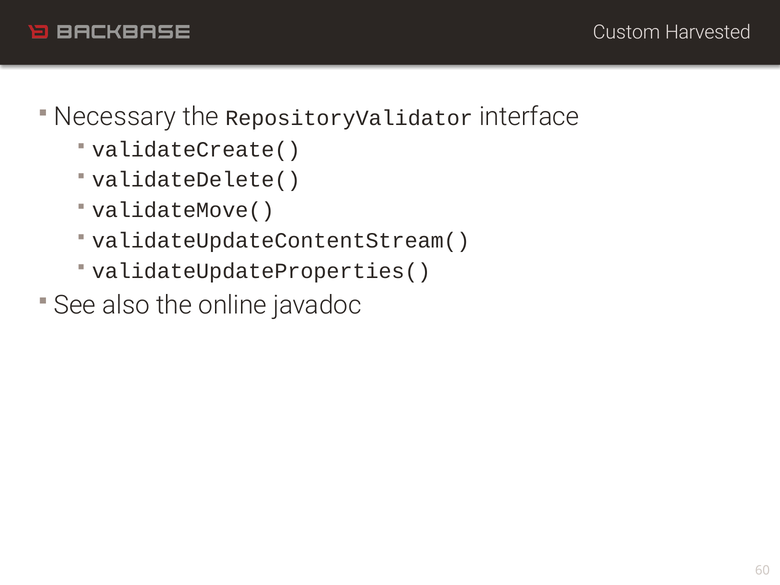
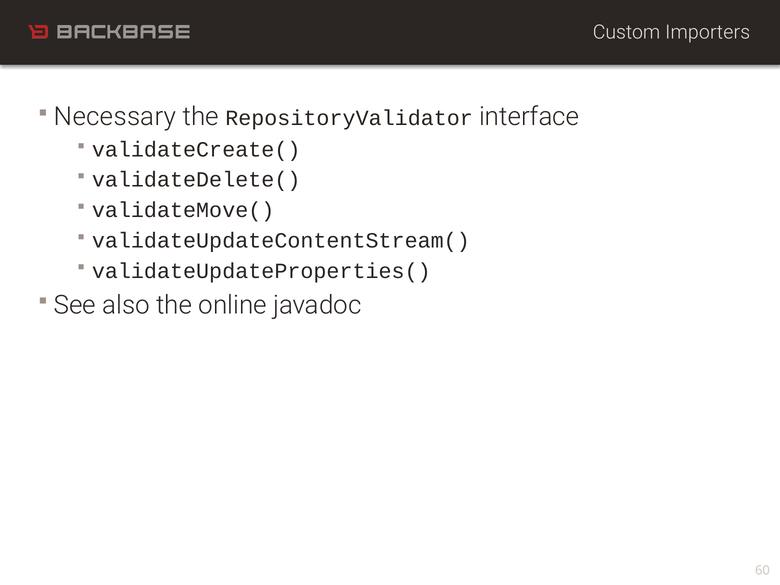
Harvested: Harvested -> Importers (708, 32)
